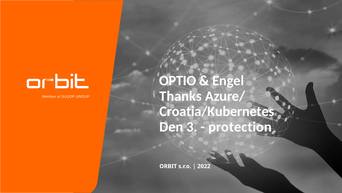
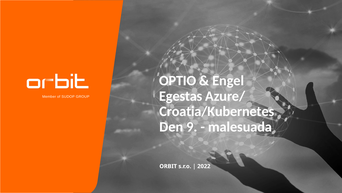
Thanks: Thanks -> Egestas (181, 96)
3: 3 -> 9 (192, 127)
protection: protection -> malesuada (240, 127)
